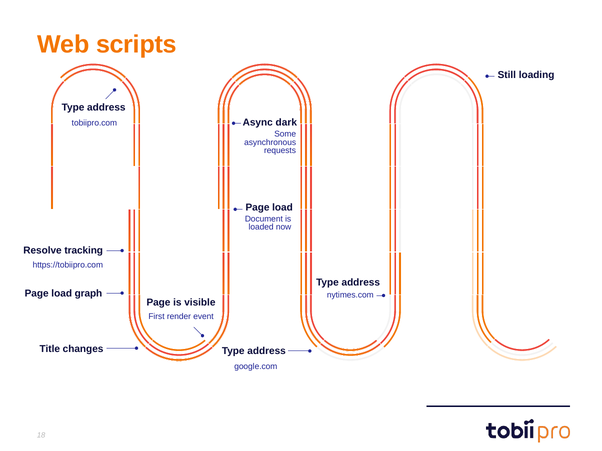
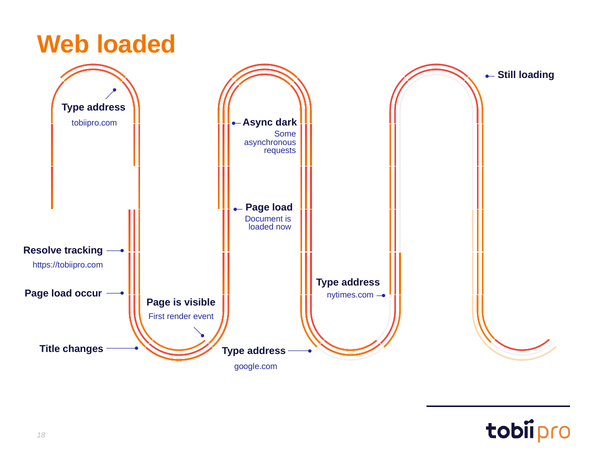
Web scripts: scripts -> loaded (136, 44)
graph: graph -> occur (88, 294)
